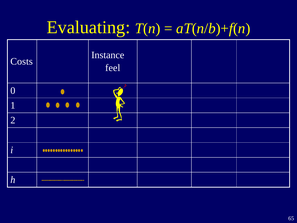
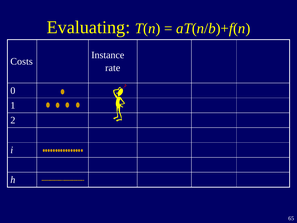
feel: feel -> rate (113, 68)
